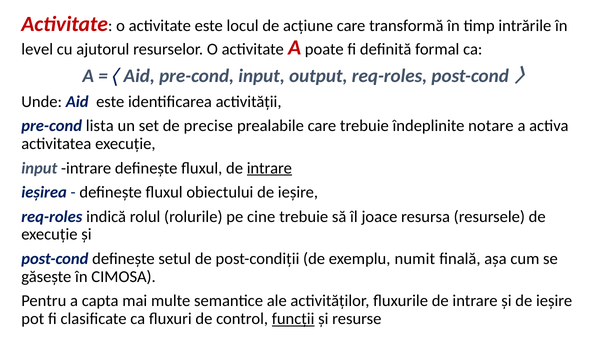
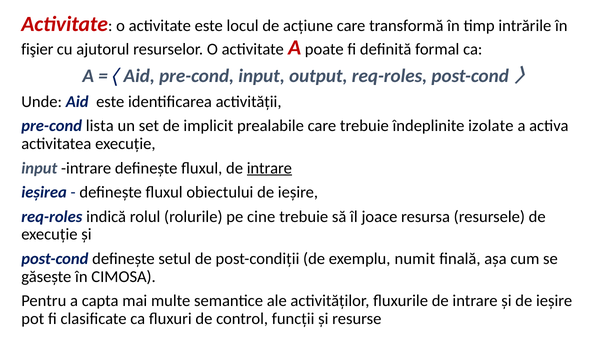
level: level -> fişier (37, 49)
precise: precise -> implicit (208, 126)
notare: notare -> izolate (491, 126)
funcții underline: present -> none (293, 319)
